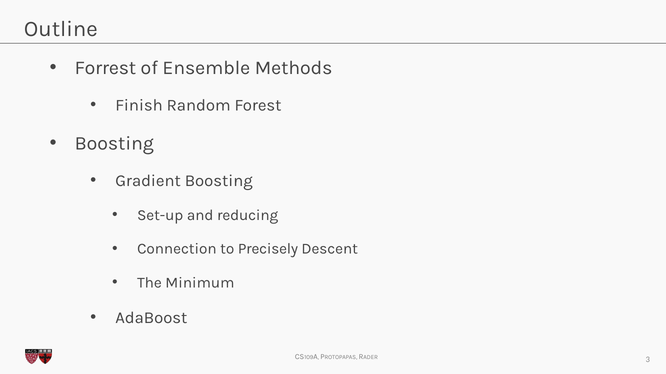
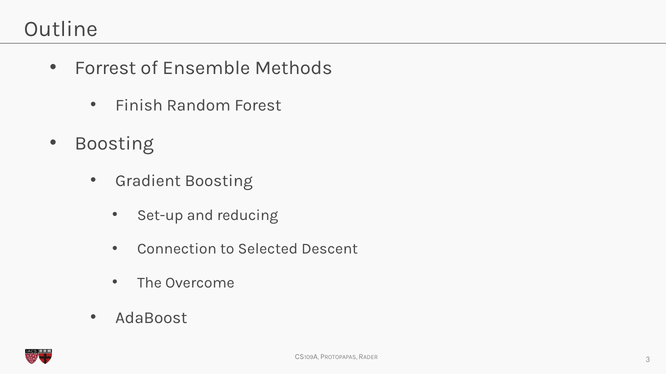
Precisely: Precisely -> Selected (268, 249)
Minimum: Minimum -> Overcome (200, 283)
